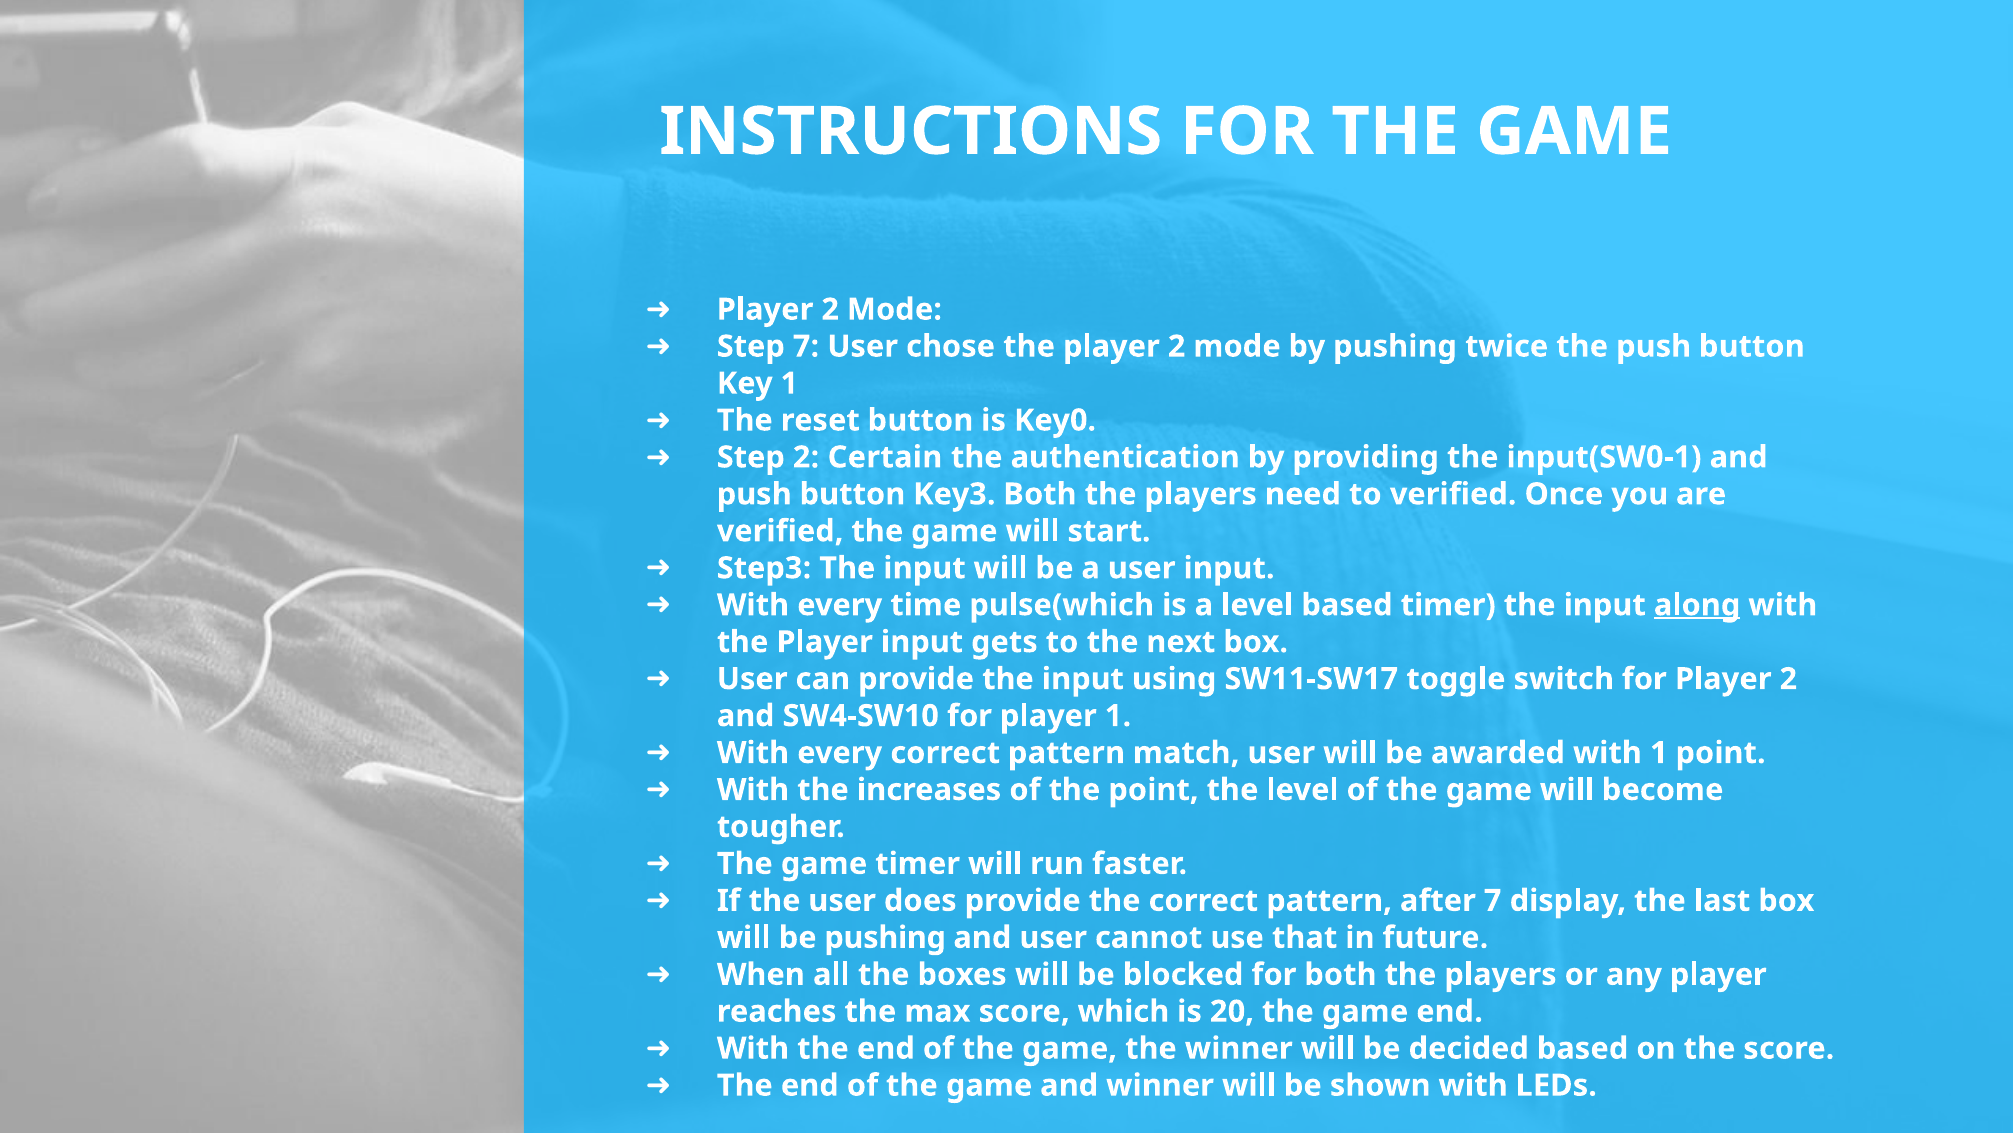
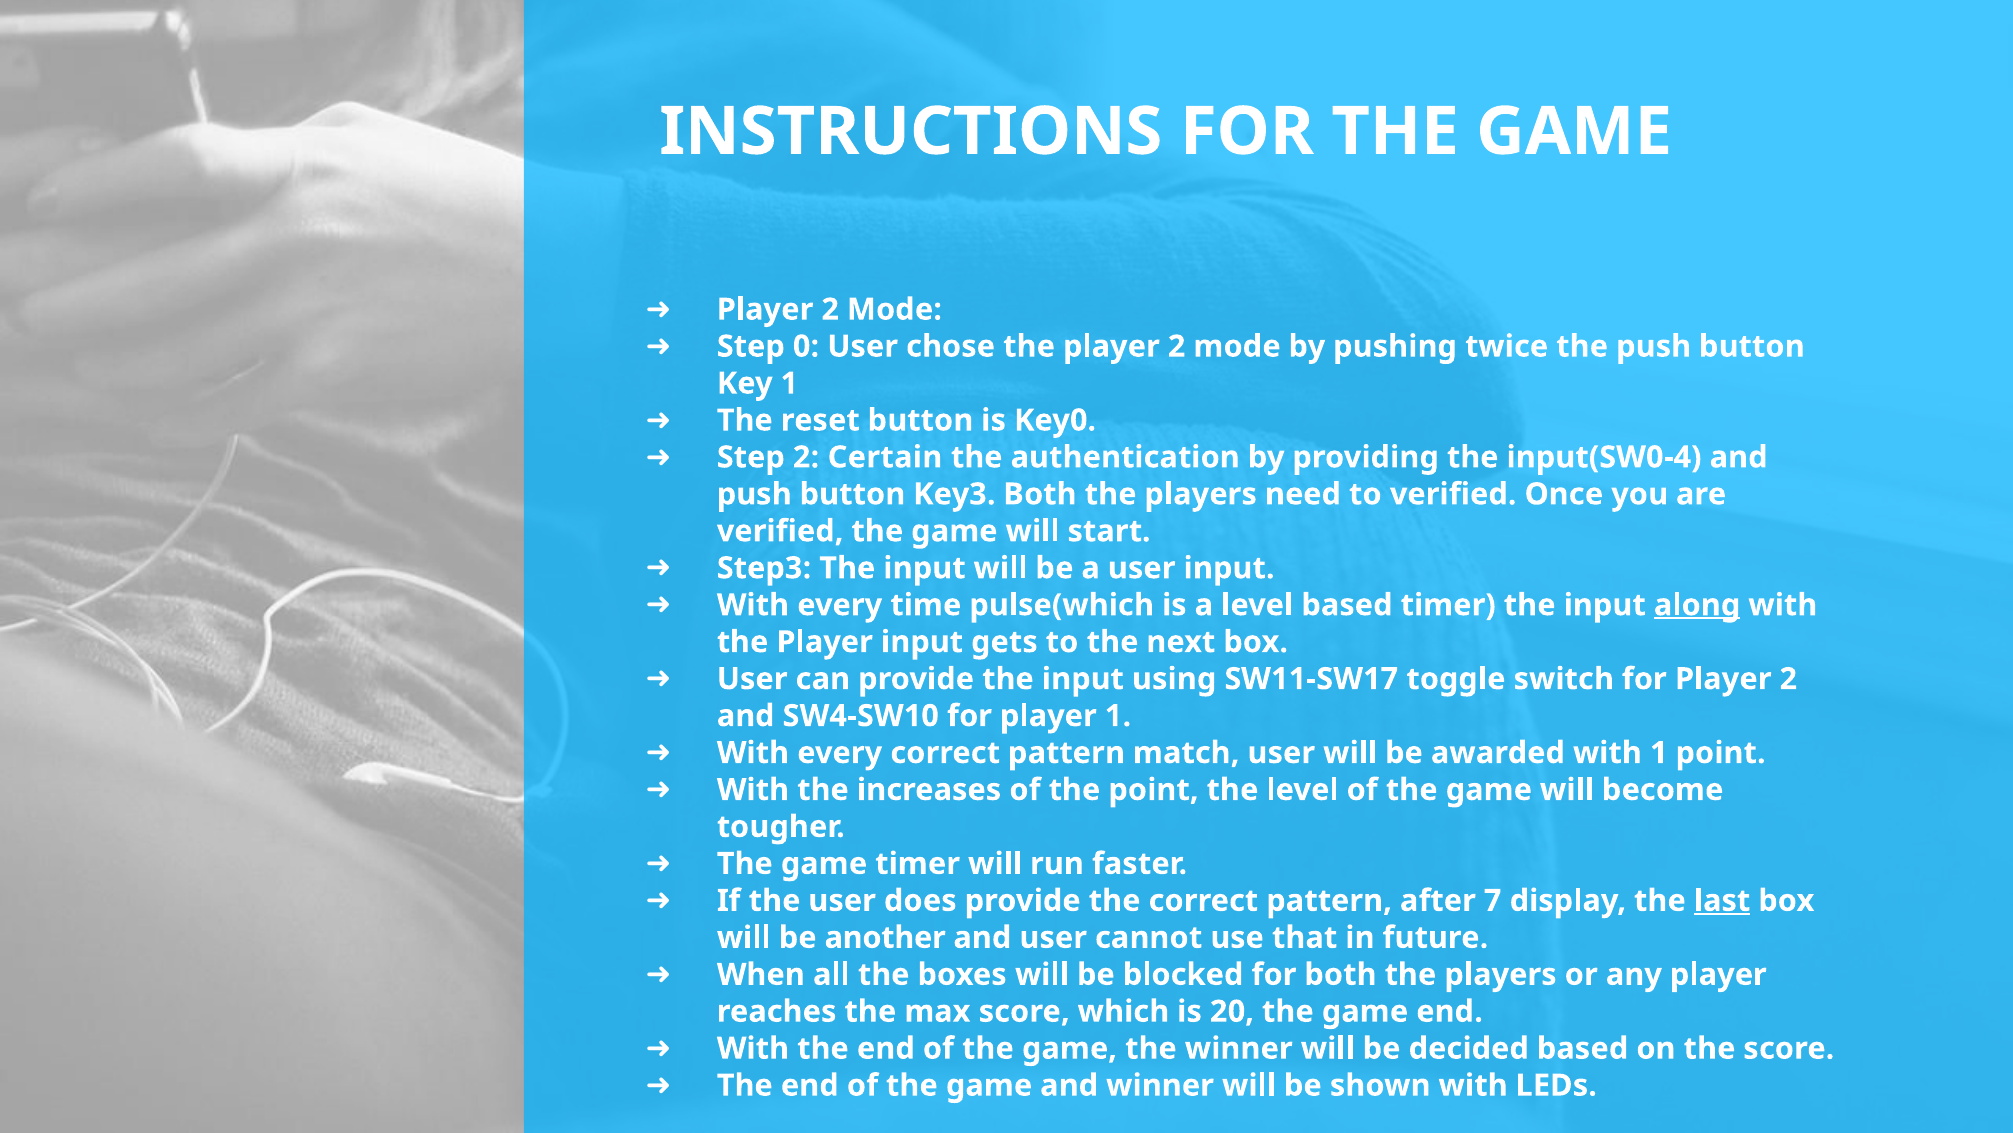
Step 7: 7 -> 0 (806, 346)
input(SW0-1: input(SW0-1 -> input(SW0-4 (1604, 457)
last underline: none -> present (1722, 900)
be pushing: pushing -> another (885, 937)
